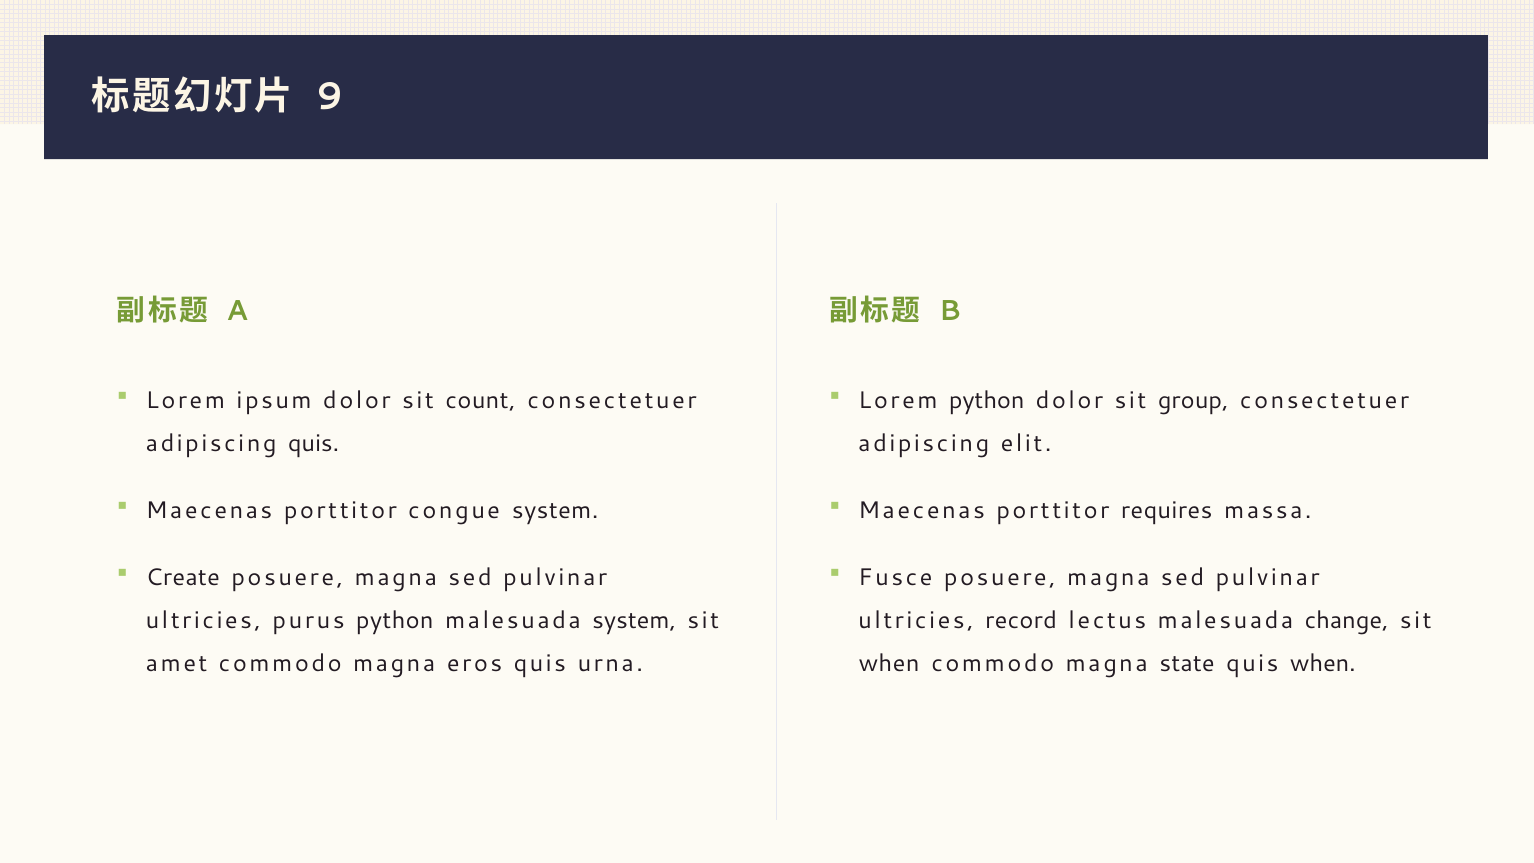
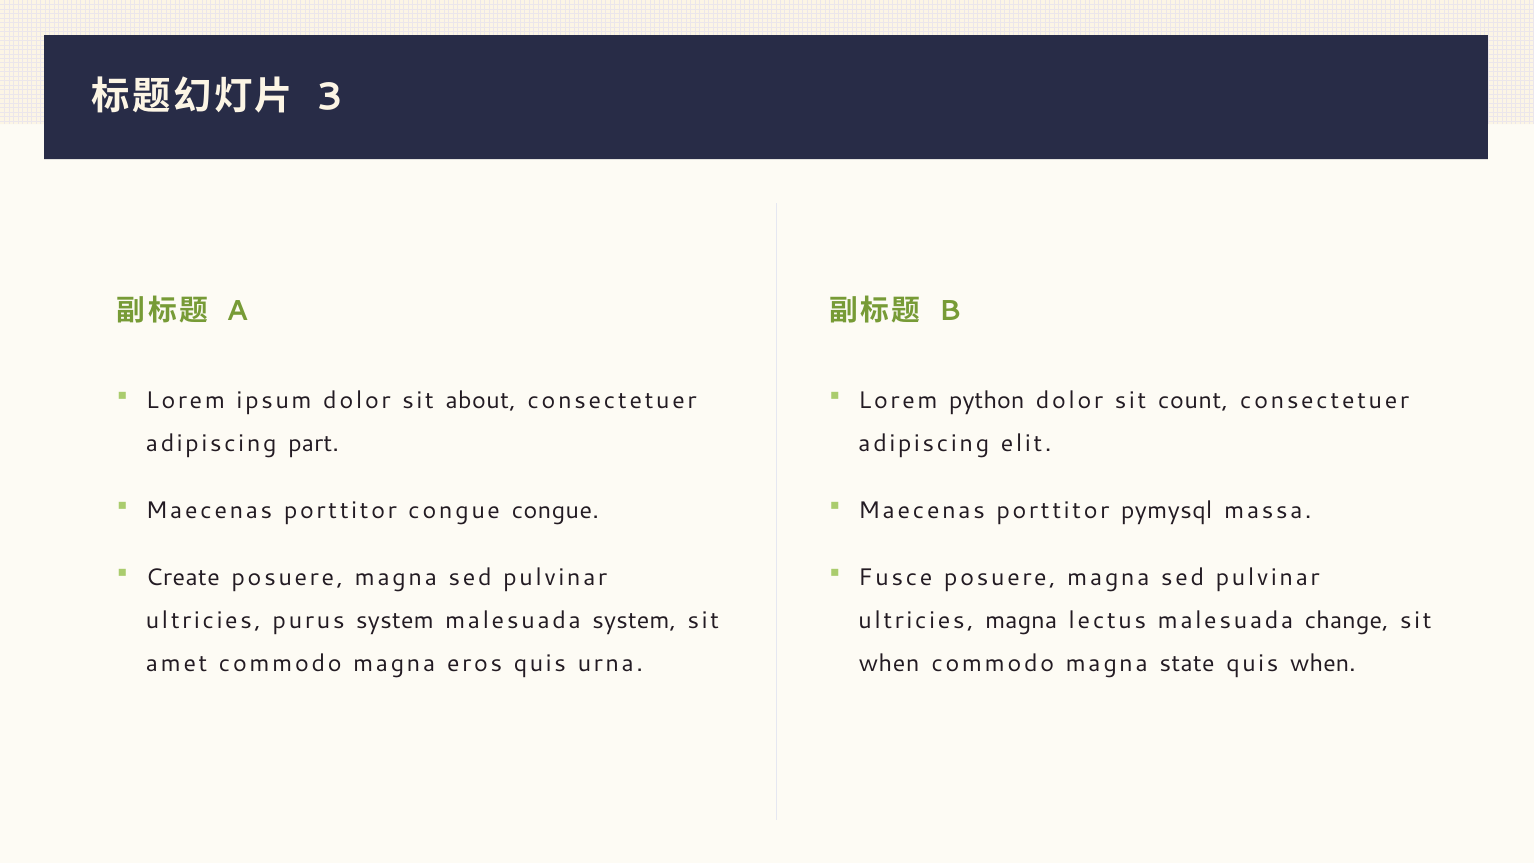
9: 9 -> 3 (330, 97)
count: count -> about (481, 400)
group: group -> count (1193, 400)
adipiscing quis: quis -> part (314, 443)
congue system: system -> congue (555, 511)
requires: requires -> pymysql (1167, 511)
purus python: python -> system (395, 621)
ultricies record: record -> magna (1021, 621)
